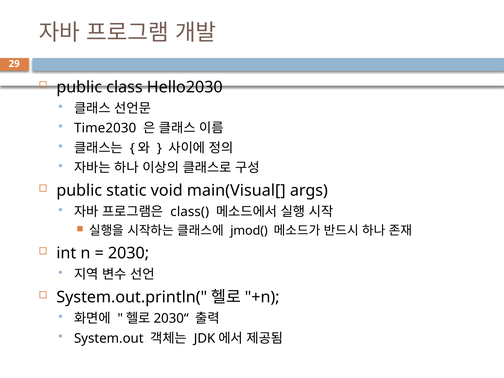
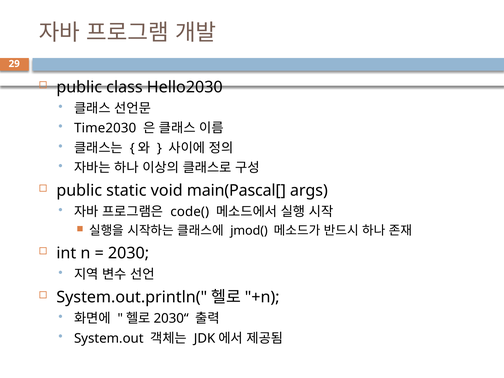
main(Visual[: main(Visual[ -> main(Pascal[ (236, 191)
class(: class( -> code( (190, 212)
